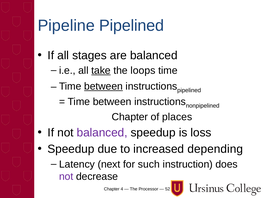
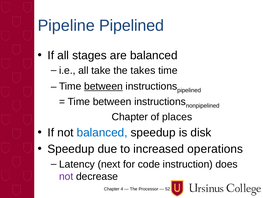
take underline: present -> none (101, 70)
loops: loops -> takes (143, 70)
balanced colour: purple -> blue (102, 132)
loss: loss -> disk (201, 132)
depending: depending -> operations (215, 149)
such: such -> code (149, 164)
